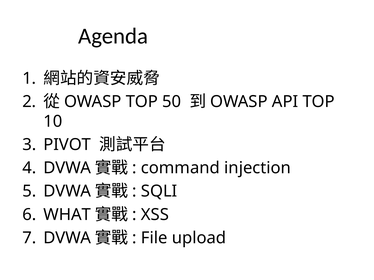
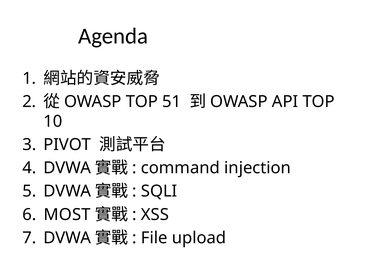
50: 50 -> 51 (172, 102)
WHAT: WHAT -> MOST (67, 215)
